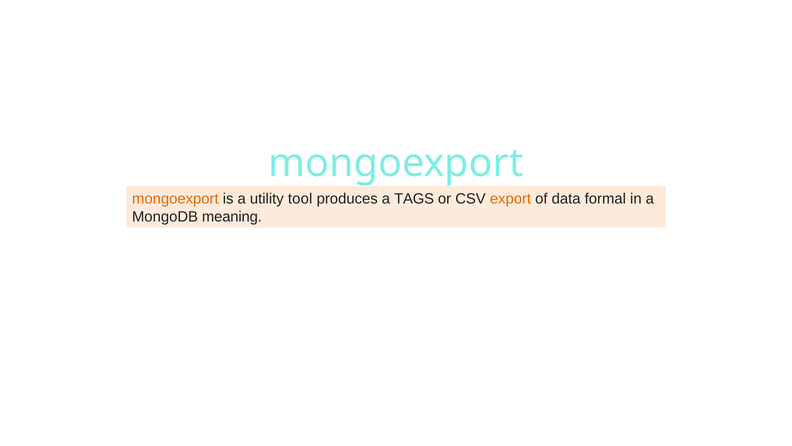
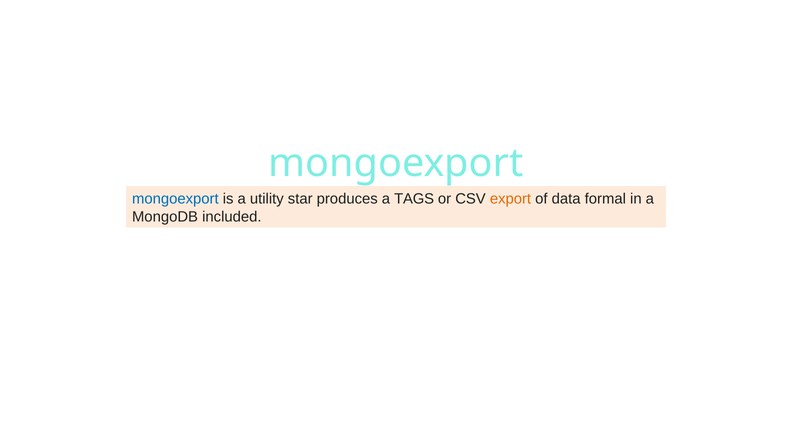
mongoexport colour: orange -> blue (175, 199)
tool: tool -> star (300, 199)
meaning: meaning -> included (232, 217)
